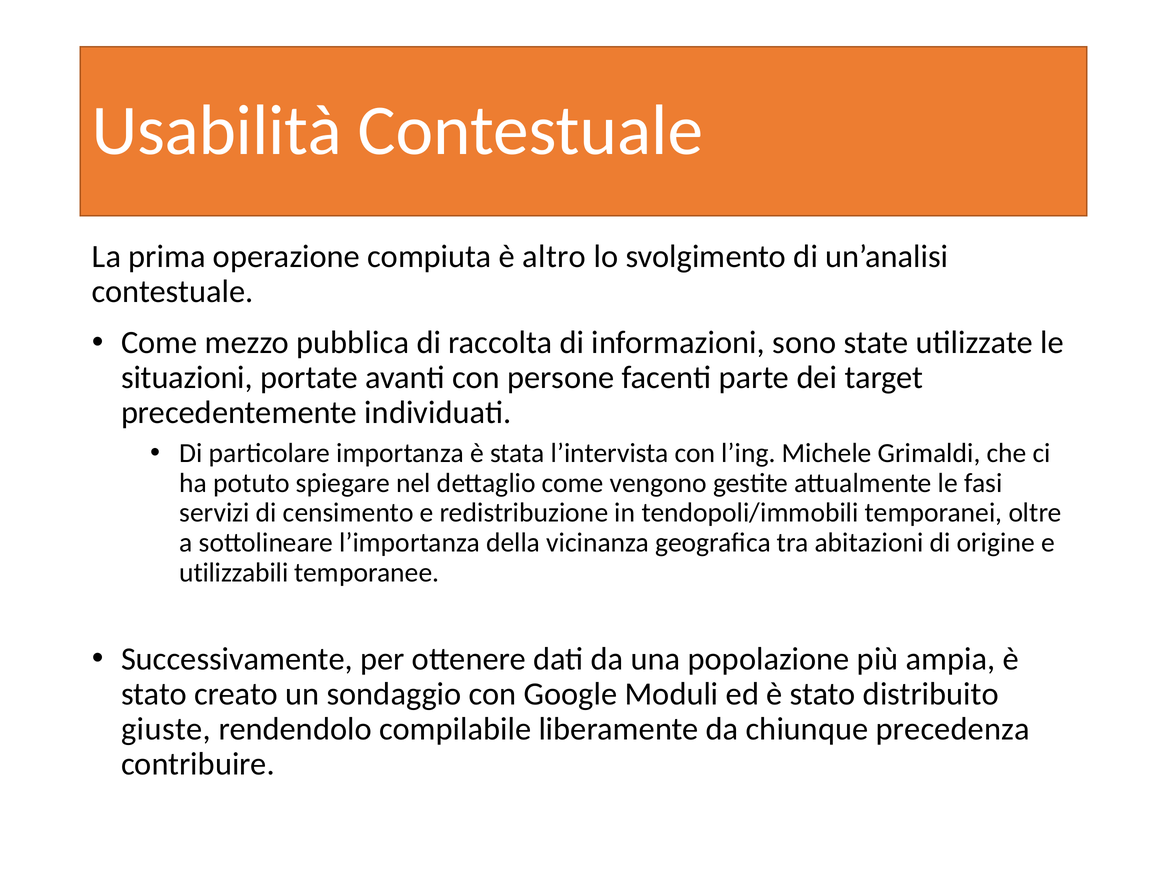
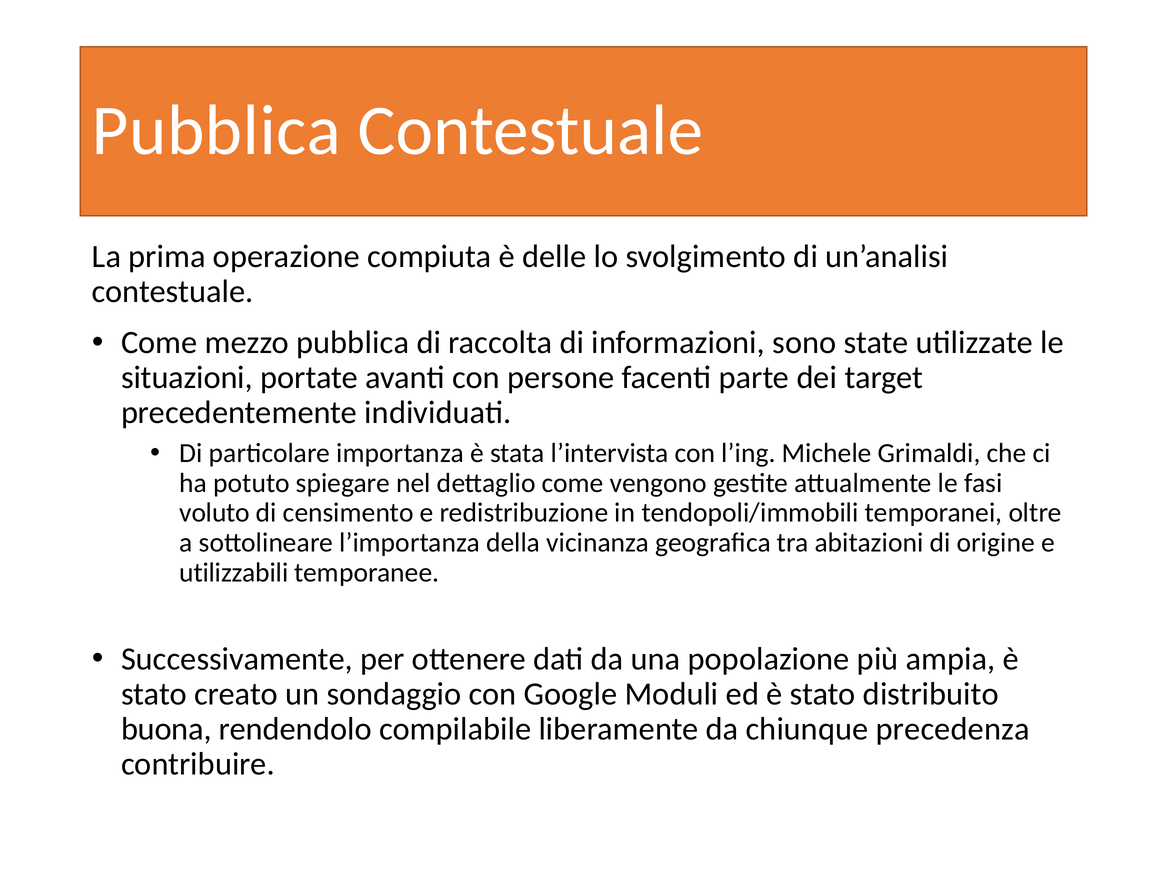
Usabilità: Usabilità -> Pubblica (216, 131)
altro: altro -> delle (554, 256)
servizi: servizi -> voluto (215, 512)
giuste: giuste -> buona (166, 728)
